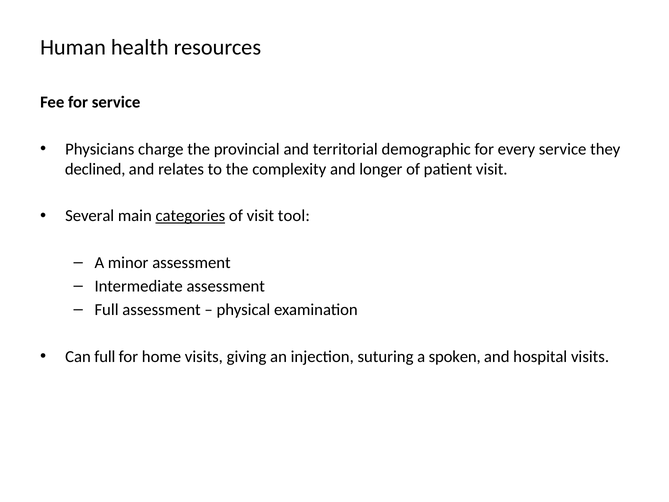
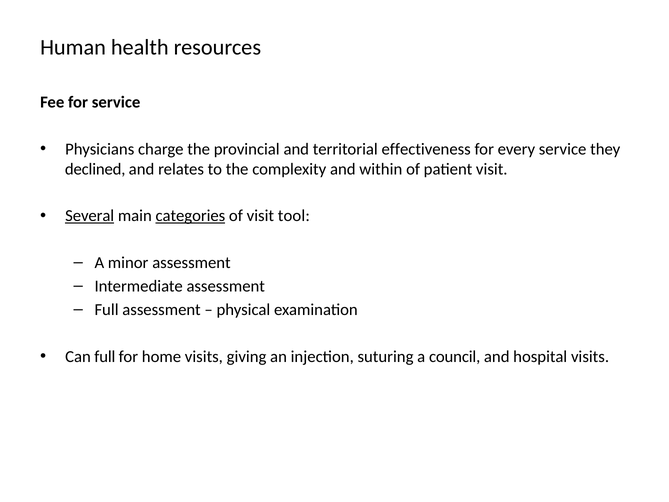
demographic: demographic -> effectiveness (426, 149)
longer: longer -> within (381, 169)
Several underline: none -> present (90, 216)
spoken: spoken -> council (455, 356)
